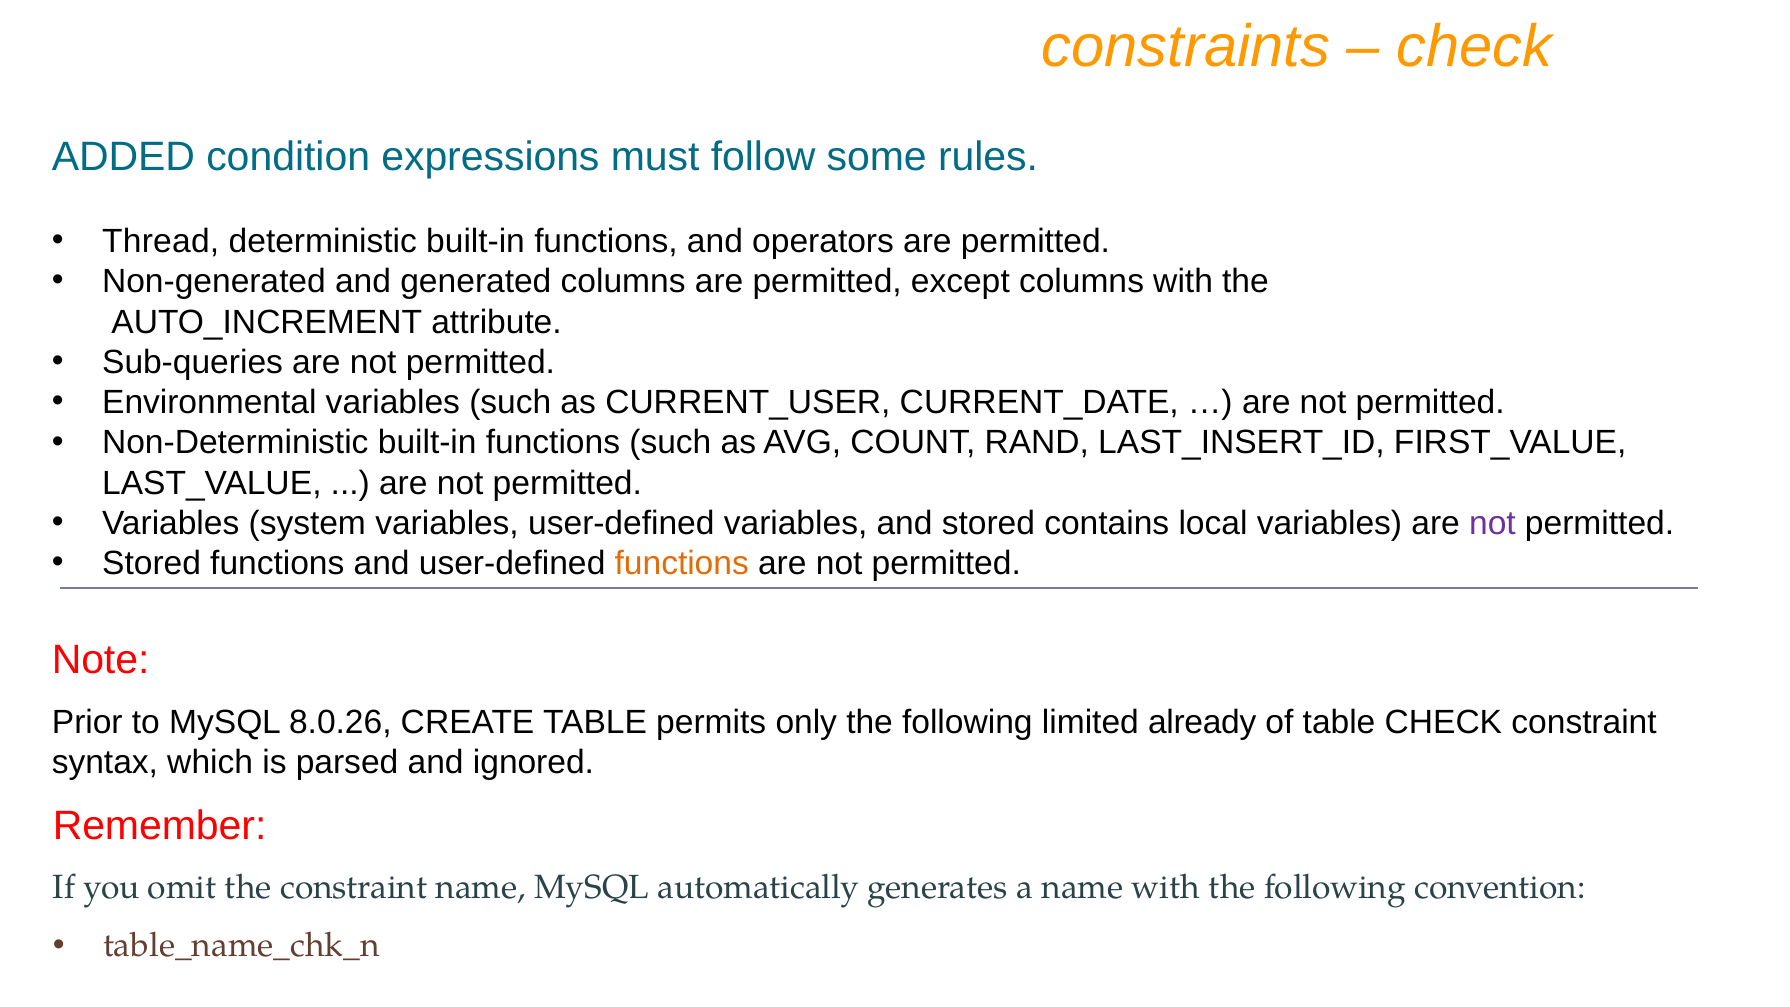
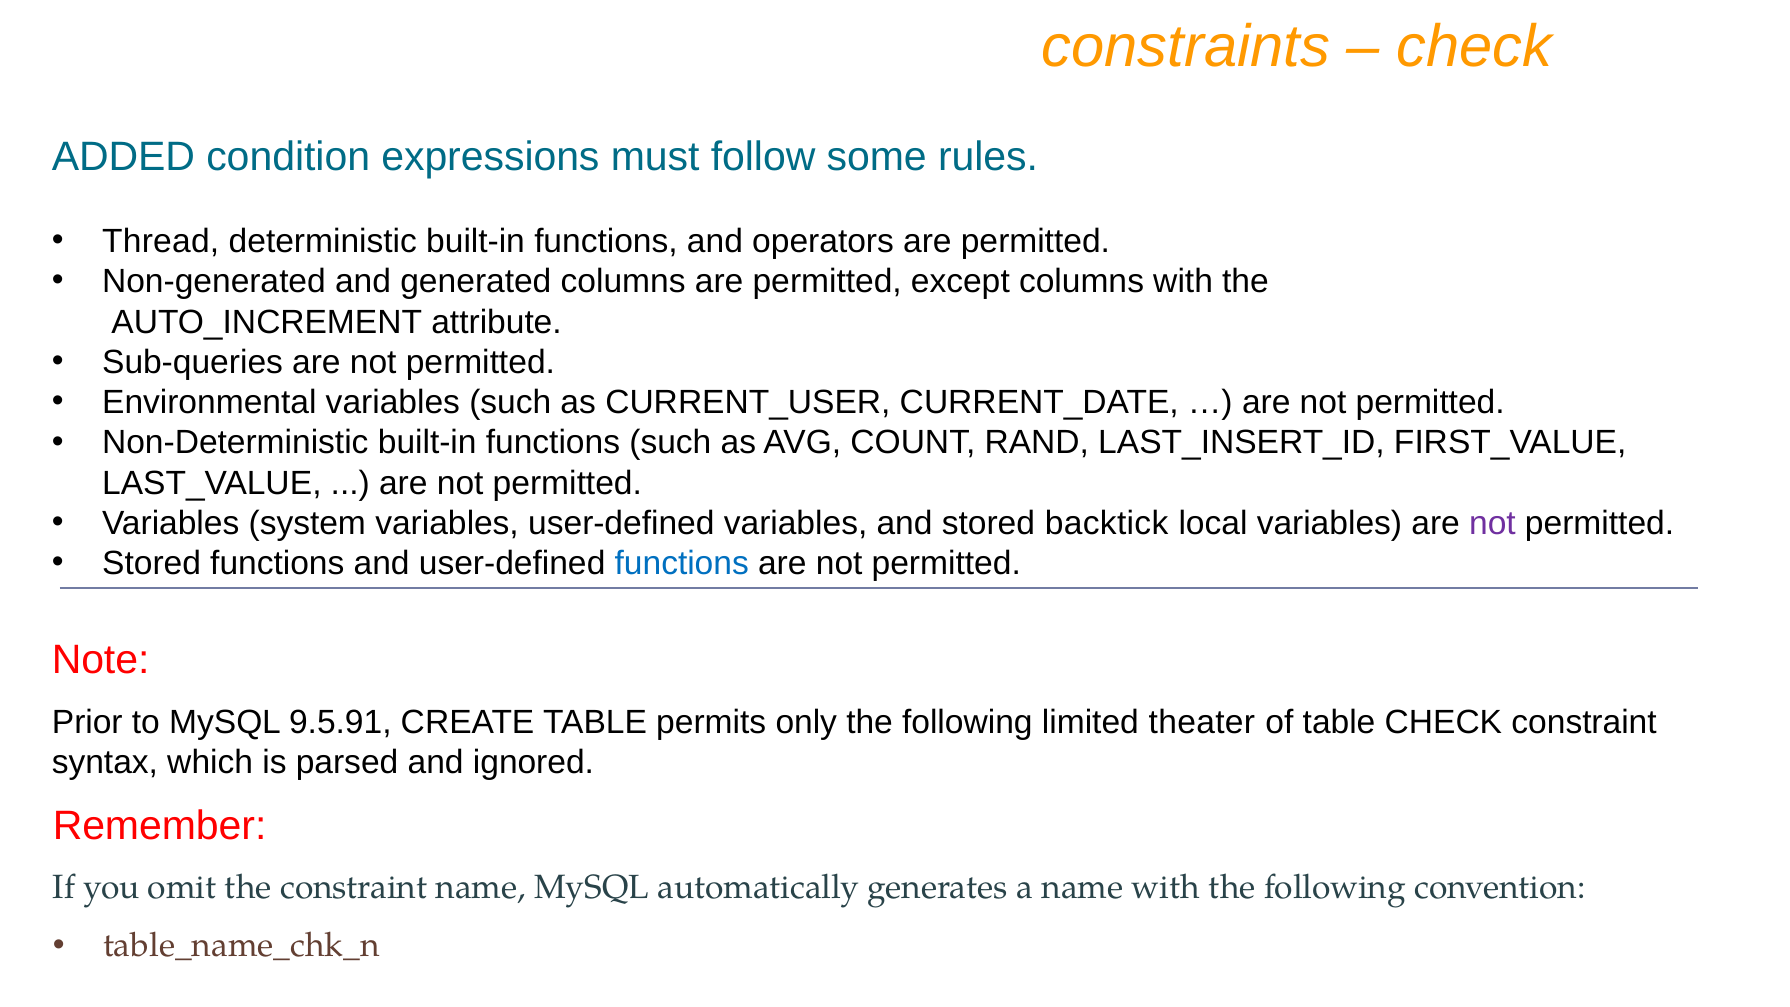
contains: contains -> backtick (1107, 523)
functions colour: orange -> blue (682, 564)
8.0.26: 8.0.26 -> 9.5.91 (340, 722)
already: already -> theater (1202, 722)
